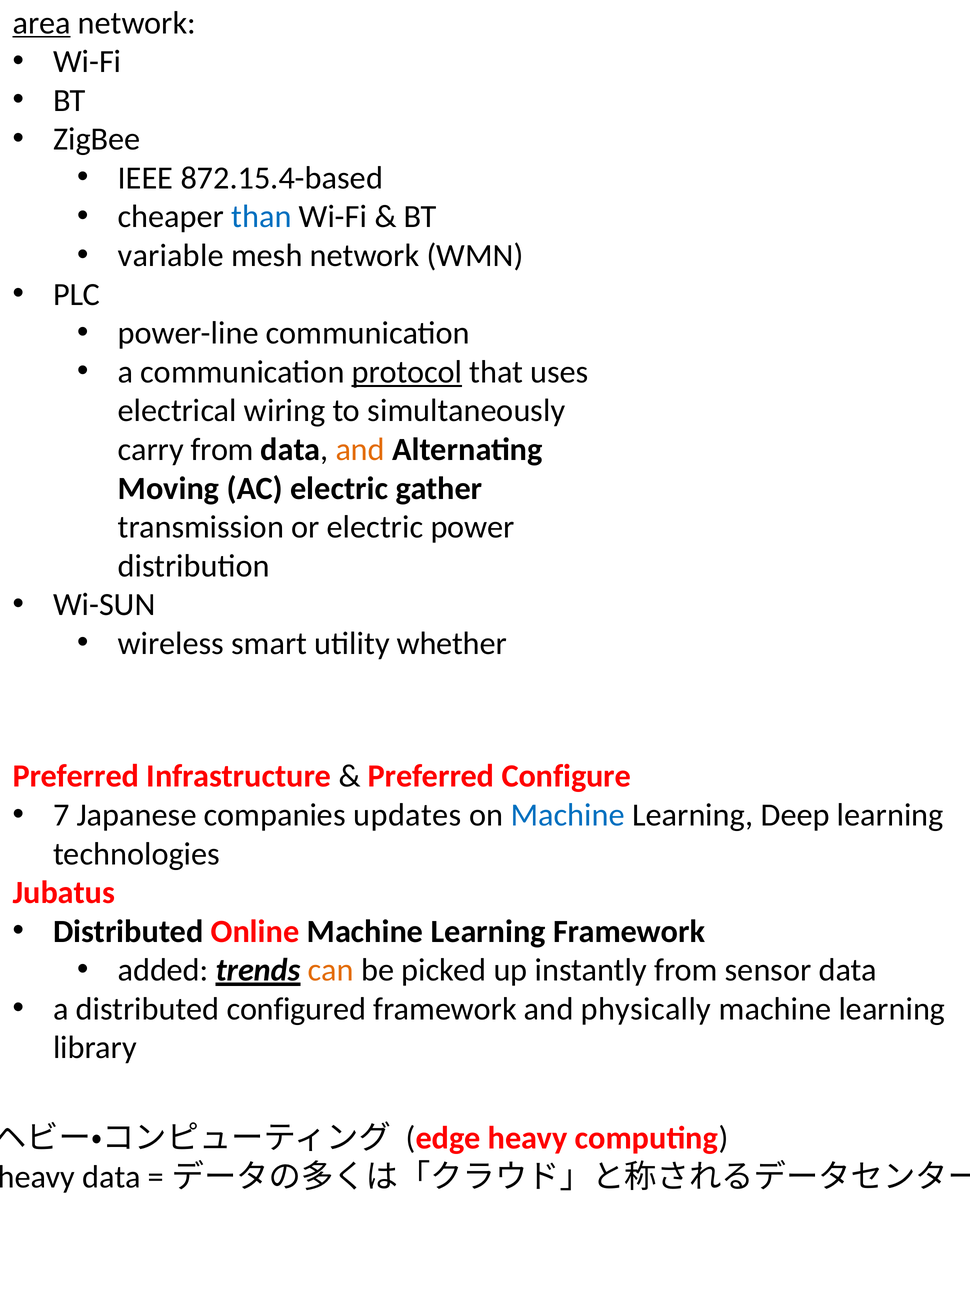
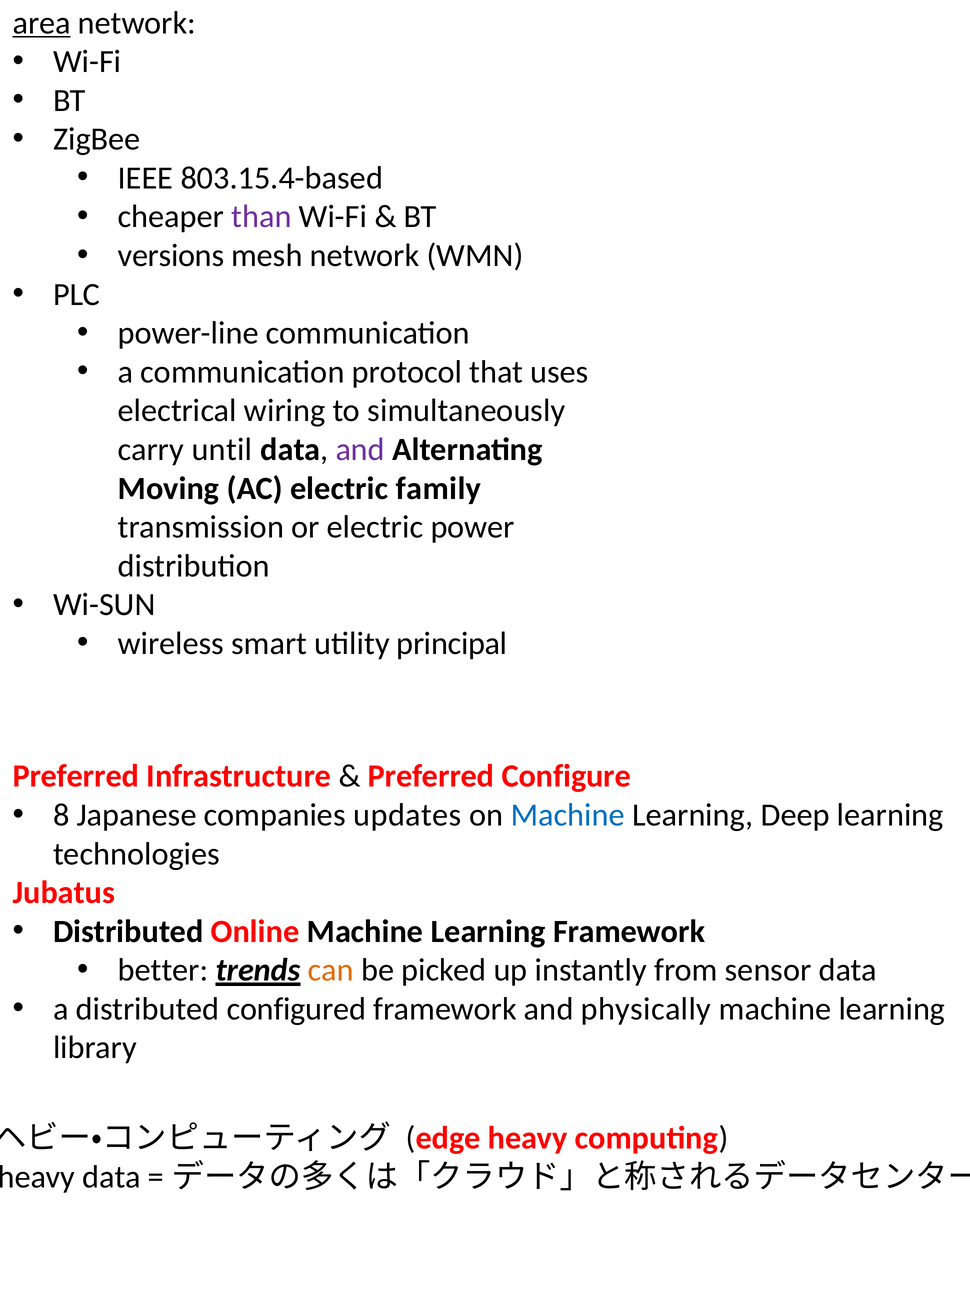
872.15.4-based: 872.15.4-based -> 803.15.4-based (282, 178)
than colour: blue -> purple (262, 217)
variable: variable -> versions (171, 256)
protocol underline: present -> none (407, 372)
carry from: from -> until (222, 450)
and colour: orange -> purple (360, 450)
gather: gather -> family (439, 488)
whether: whether -> principal (452, 644)
7: 7 -> 8 (61, 815)
added: added -> better (163, 970)
